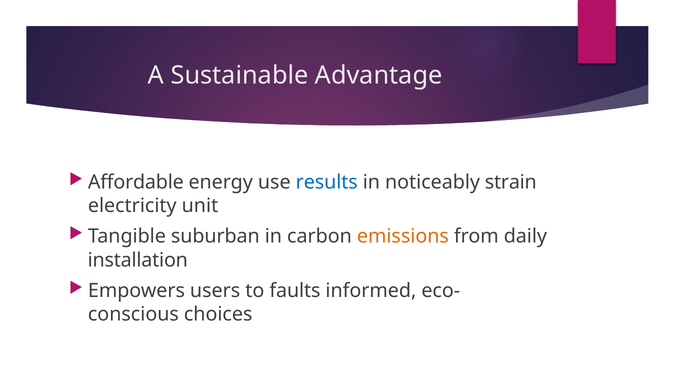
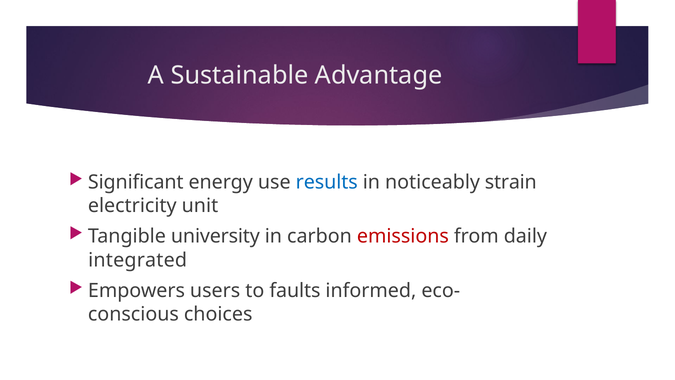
Affordable: Affordable -> Significant (136, 182)
suburban: suburban -> university (215, 236)
emissions colour: orange -> red (403, 236)
installation: installation -> integrated (138, 260)
